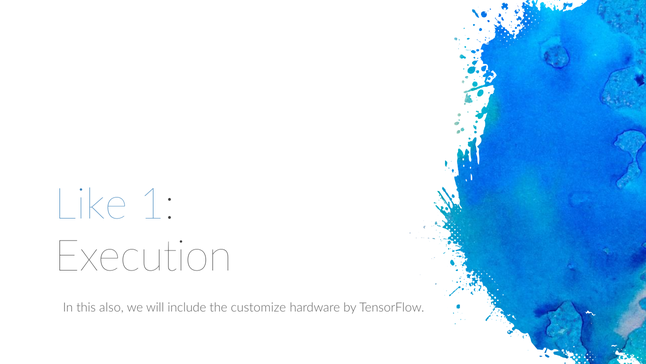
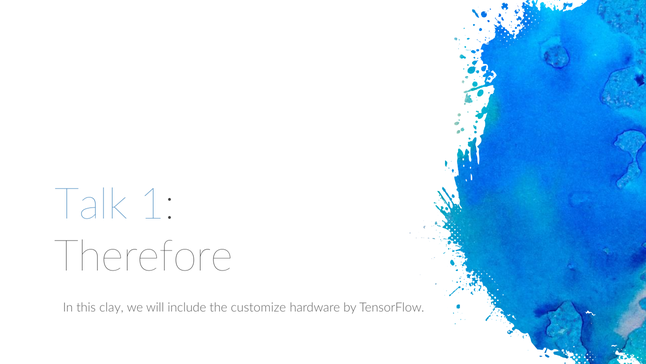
Like: Like -> Talk (91, 204)
Execution: Execution -> Therefore (144, 256)
also: also -> clay (111, 307)
